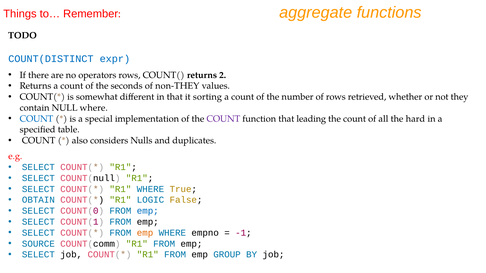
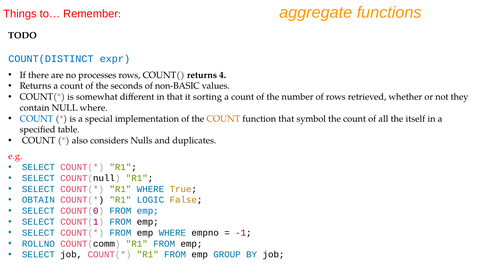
operators: operators -> processes (97, 75)
2: 2 -> 4 (223, 75)
non-THEY: non-THEY -> non-BASIC (177, 86)
COUNT colour: purple -> orange (223, 119)
leading: leading -> symbol (311, 119)
hard: hard -> itself (415, 119)
emp colour: orange -> black (145, 233)
SOURCE: SOURCE -> ROLLNO (38, 244)
